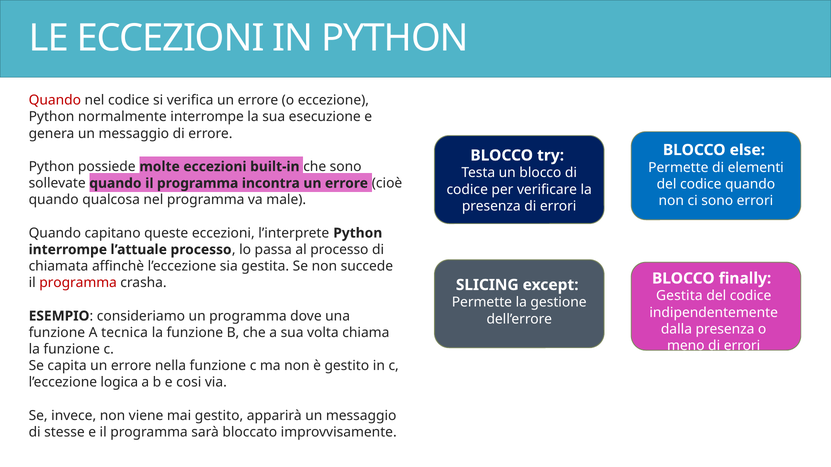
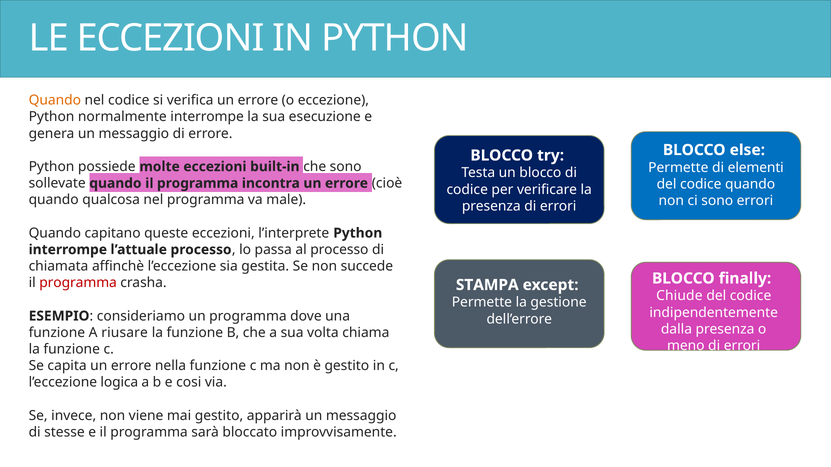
Quando colour: red -> orange (55, 100)
SLICING: SLICING -> STAMPA (487, 285)
Gestita: Gestita -> Chiude (679, 296)
tecnica: tecnica -> riusare (125, 333)
